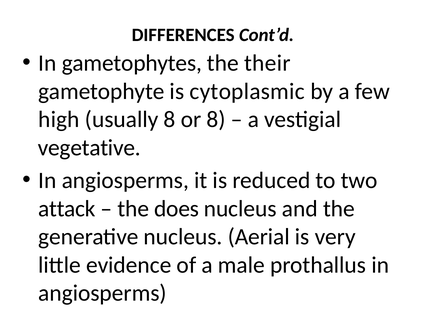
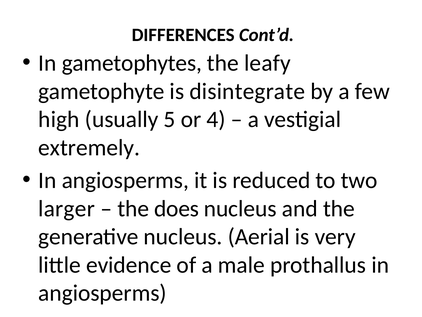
their: their -> leafy (267, 63)
cytoplasmic: cytoplasmic -> disintegrate (247, 91)
usually 8: 8 -> 5 (170, 119)
or 8: 8 -> 4 (216, 119)
vegetative: vegetative -> extremely (89, 147)
attack: attack -> larger (67, 208)
